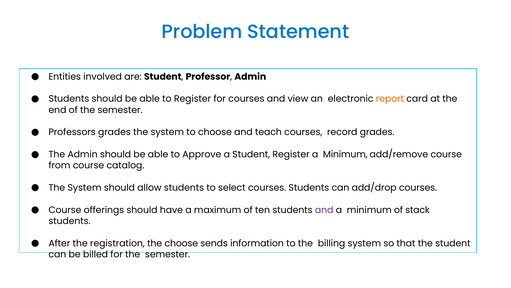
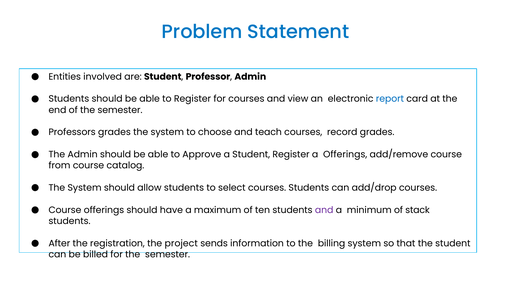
report colour: orange -> blue (390, 99)
Register a Minimum: Minimum -> Offerings (345, 154)
the choose: choose -> project (181, 243)
